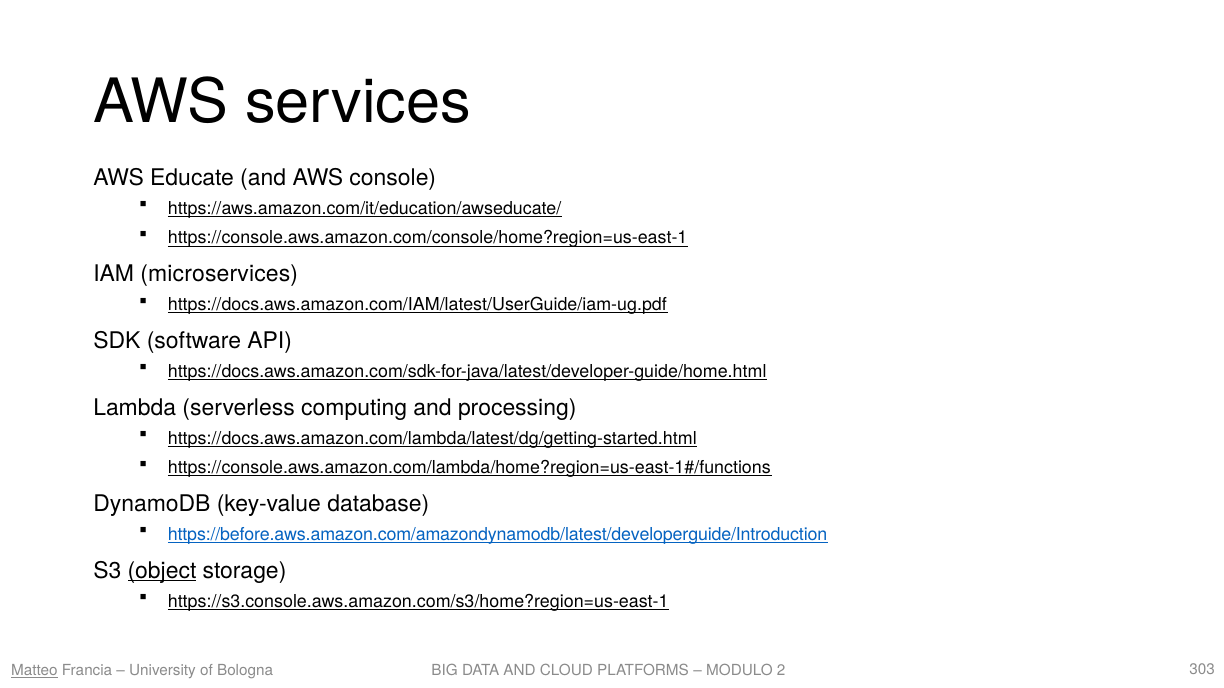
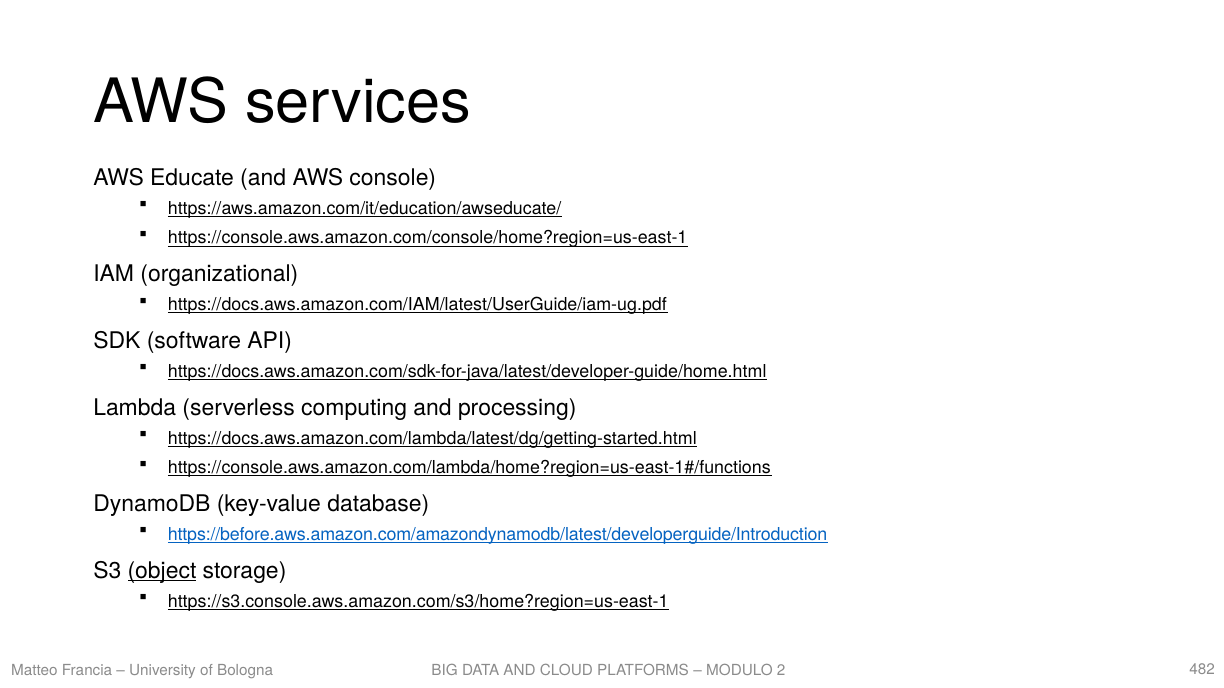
microservices: microservices -> organizational (219, 274)
Matteo underline: present -> none (34, 671)
303: 303 -> 482 (1202, 669)
